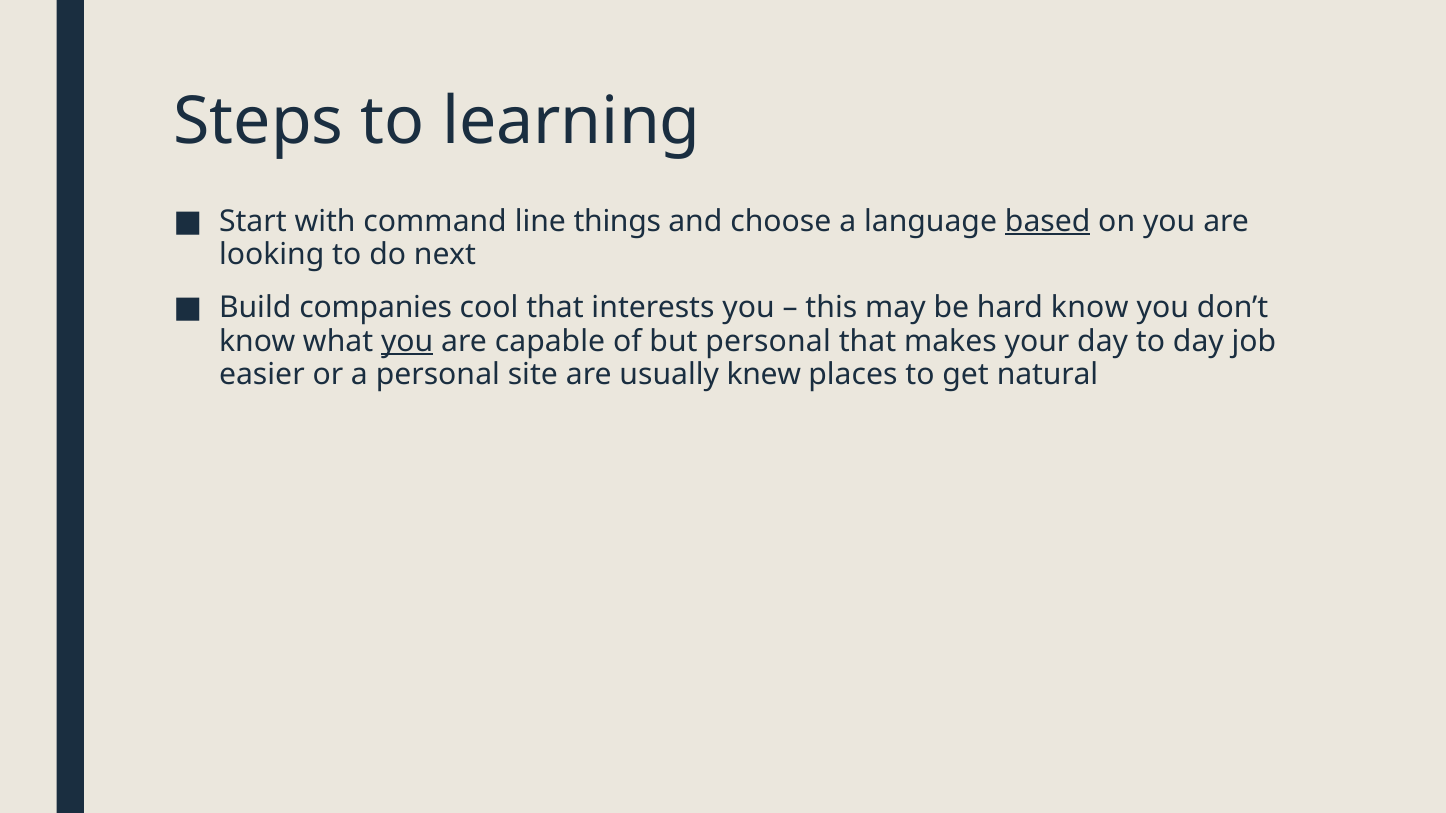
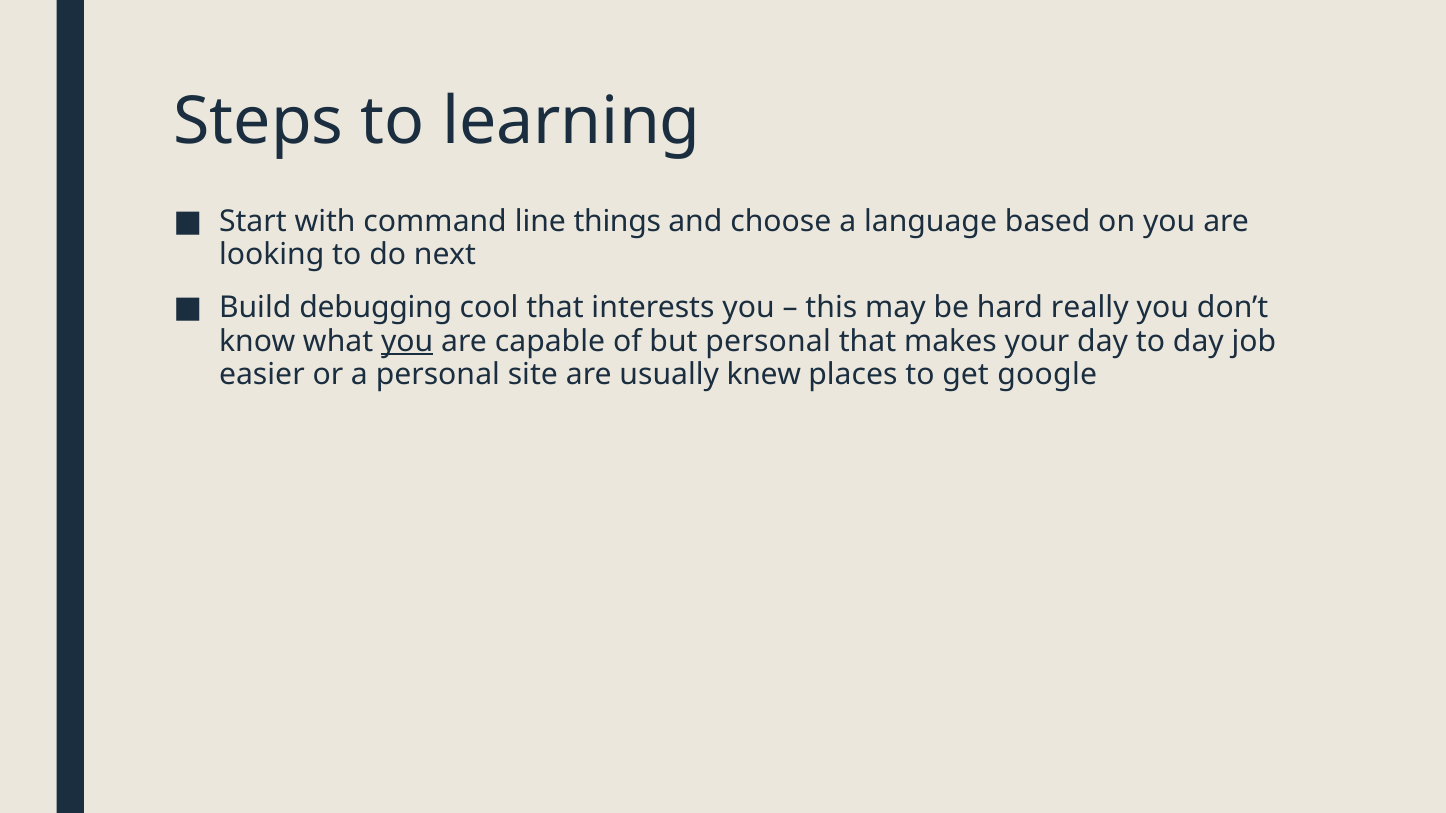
based underline: present -> none (1048, 221)
companies: companies -> debugging (376, 307)
hard know: know -> really (1090, 307)
natural: natural -> google (1047, 375)
